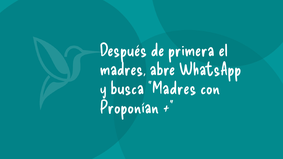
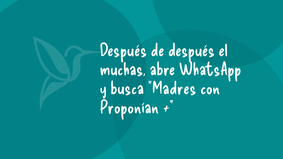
de primera: primera -> después (191, 50)
madres: madres -> muchas (123, 70)
